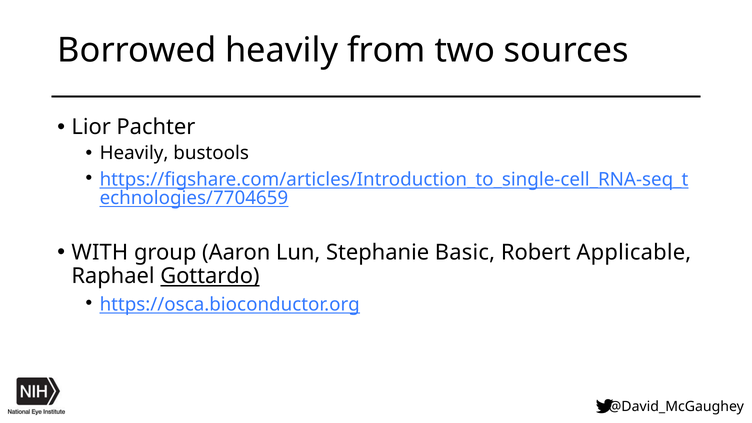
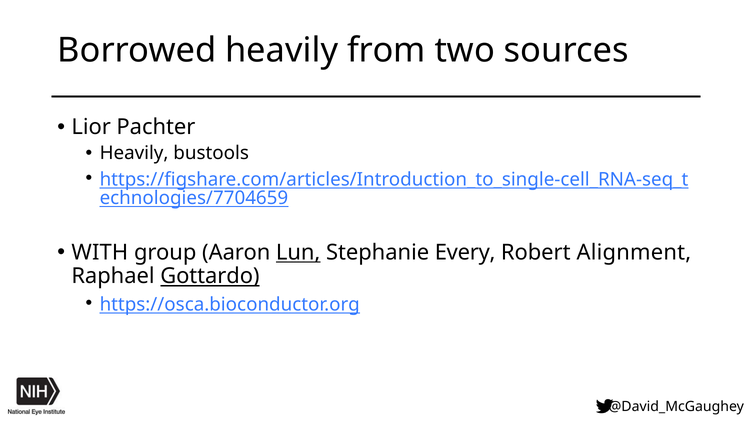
Lun underline: none -> present (298, 253)
Basic: Basic -> Every (465, 253)
Applicable: Applicable -> Alignment (634, 253)
